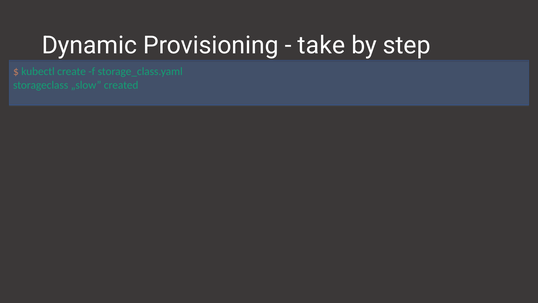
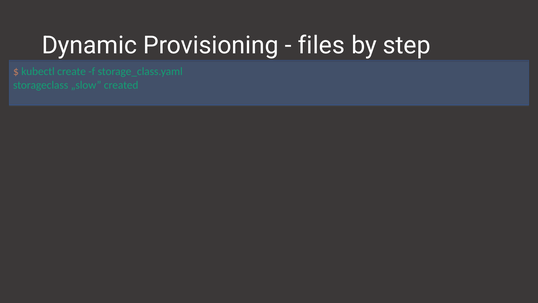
take: take -> files (321, 45)
